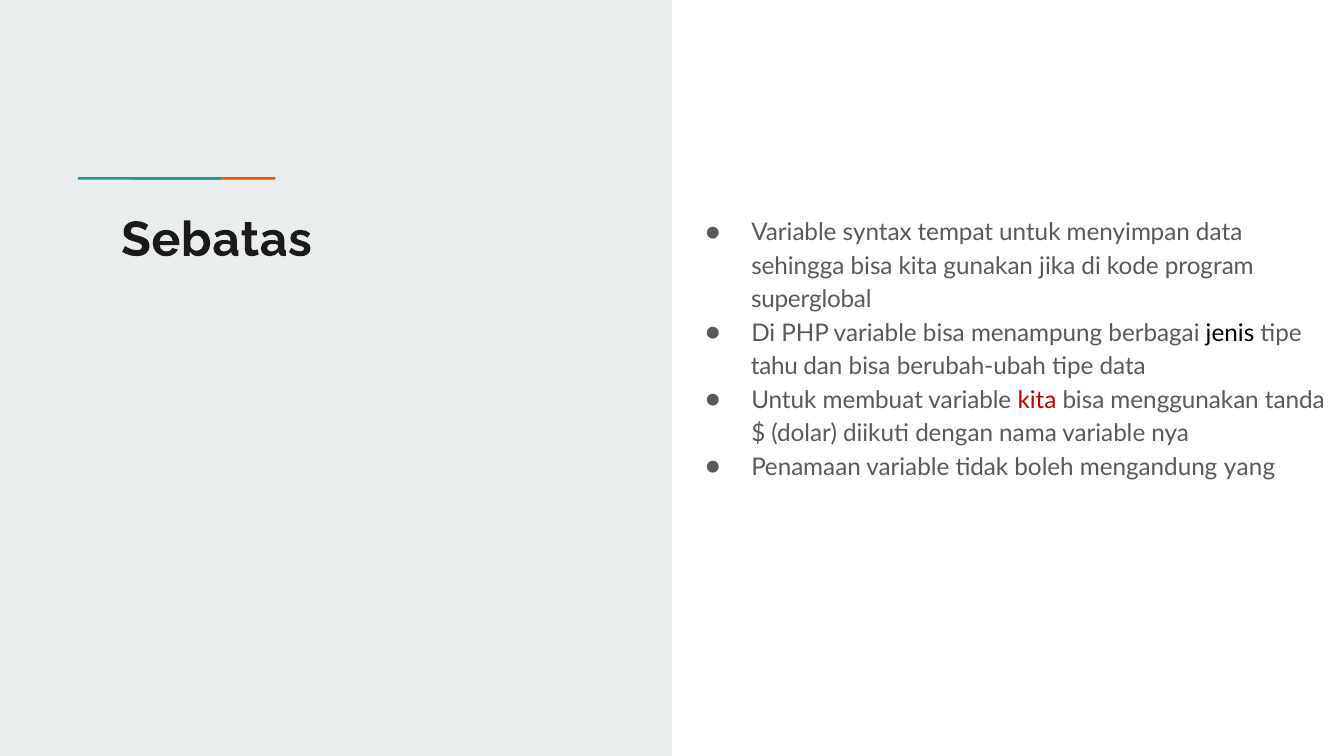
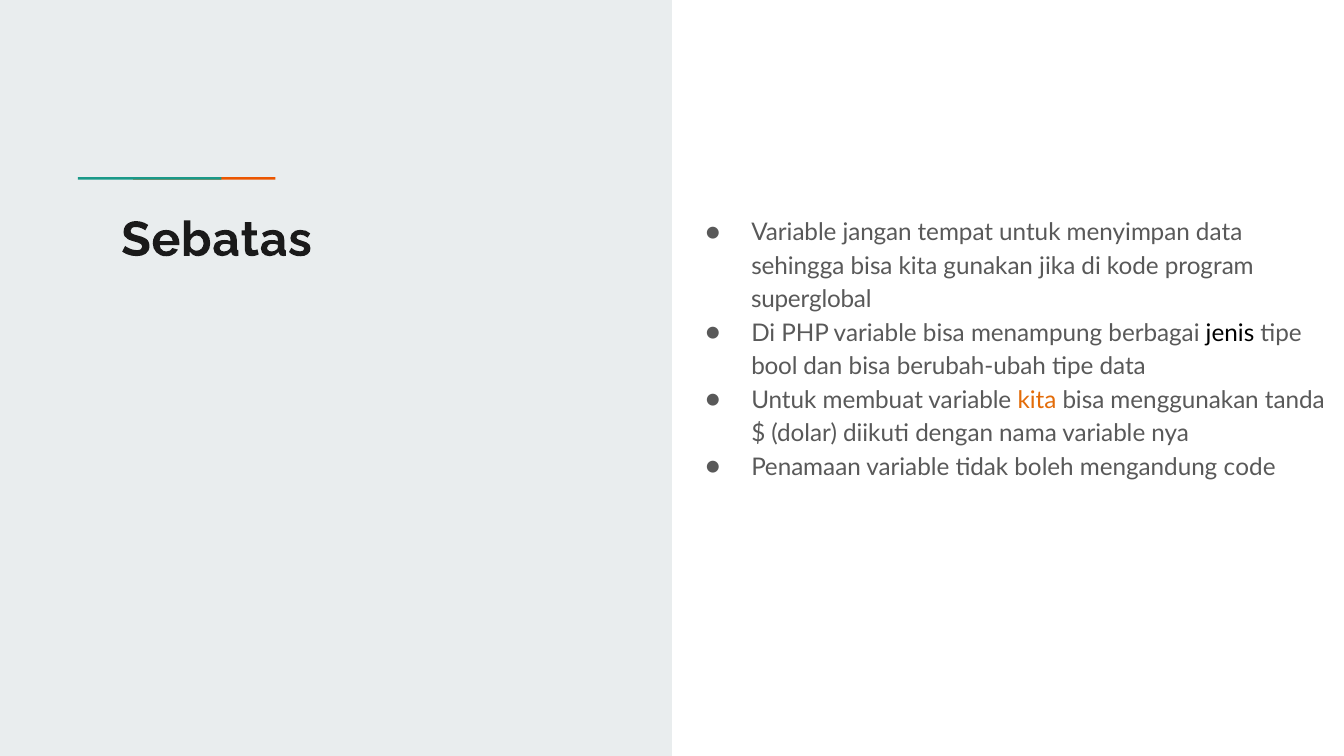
syntax: syntax -> jangan (877, 233)
tahu: tahu -> bool (774, 367)
kita colour: red -> orange (1037, 400)
yang: yang -> code (1250, 467)
